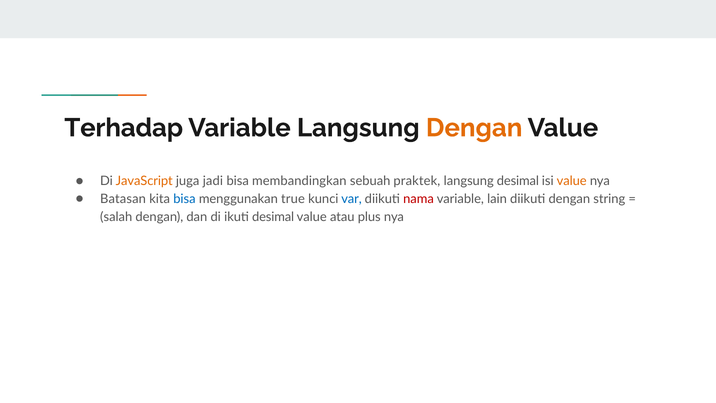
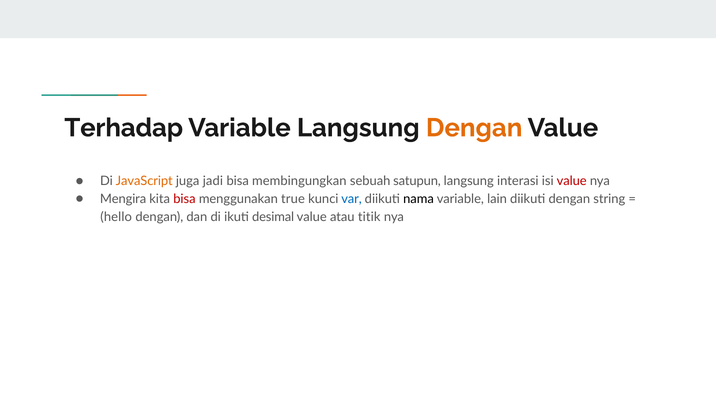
membandingkan: membandingkan -> membingungkan (299, 181)
praktek: praktek -> satupun (417, 181)
langsung desimal: desimal -> interasi (518, 181)
value colour: orange -> red (572, 181)
Batasan: Batasan -> Mengira (123, 199)
bisa colour: blue -> red (184, 199)
nama colour: red -> black (418, 199)
salah: salah -> hello (116, 217)
plus: plus -> titik (369, 217)
